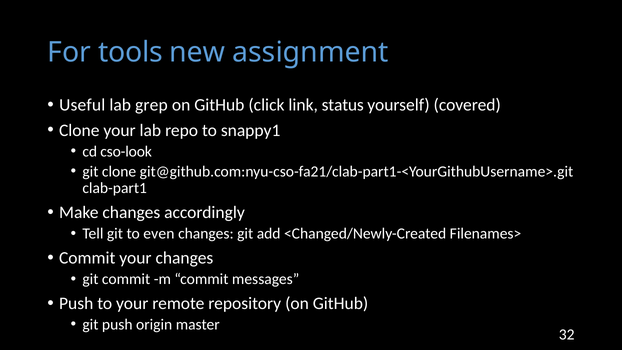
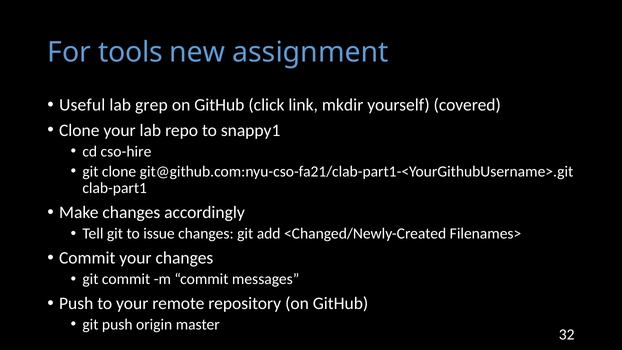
status: status -> mkdir (343, 105)
cso-look: cso-look -> cso-hire (126, 151)
even: even -> issue (159, 234)
